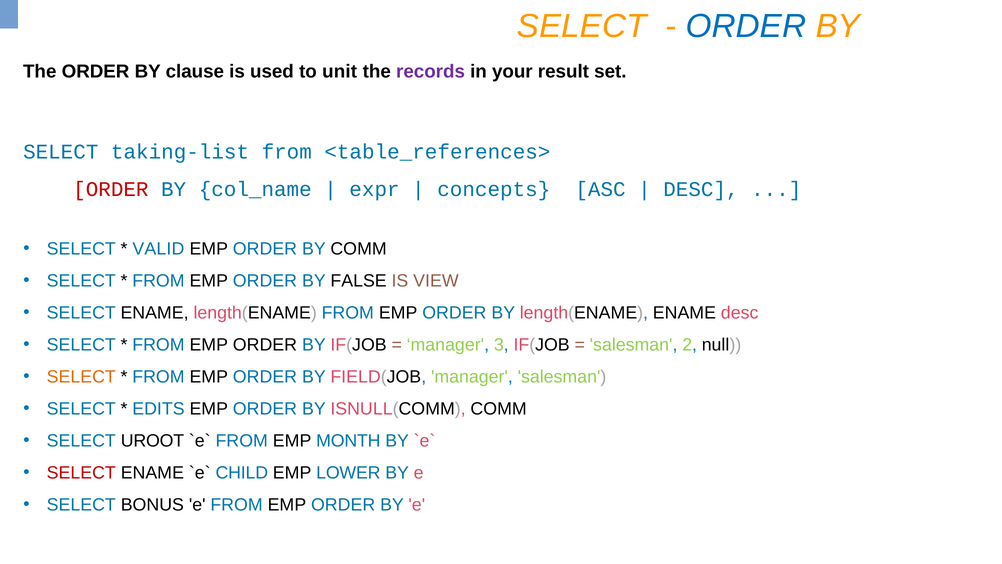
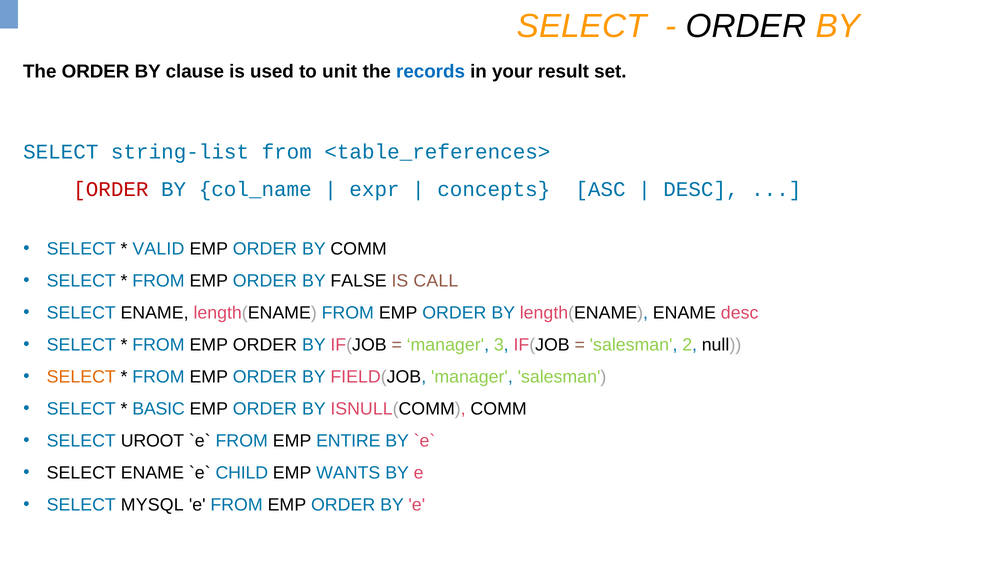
ORDER colour: blue -> black (746, 26)
records colour: purple -> blue (431, 71)
taking-list: taking-list -> string-list (180, 152)
VIEW: VIEW -> CALL (436, 281)
EDITS: EDITS -> BASIC (159, 409)
MONTH: MONTH -> ENTIRE (348, 441)
SELECT colour: red -> black (81, 473)
LOWER: LOWER -> WANTS (348, 473)
BONUS: BONUS -> MYSQL (152, 504)
